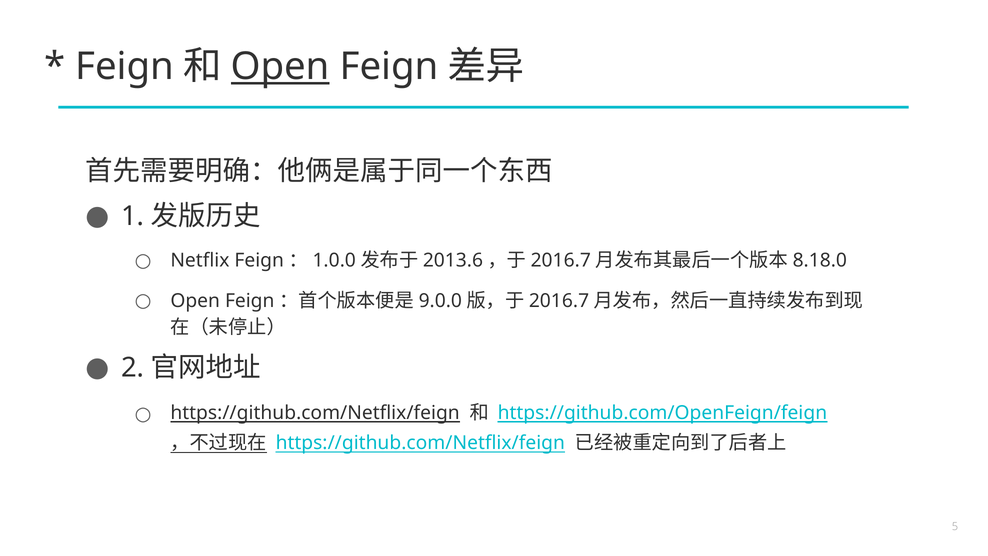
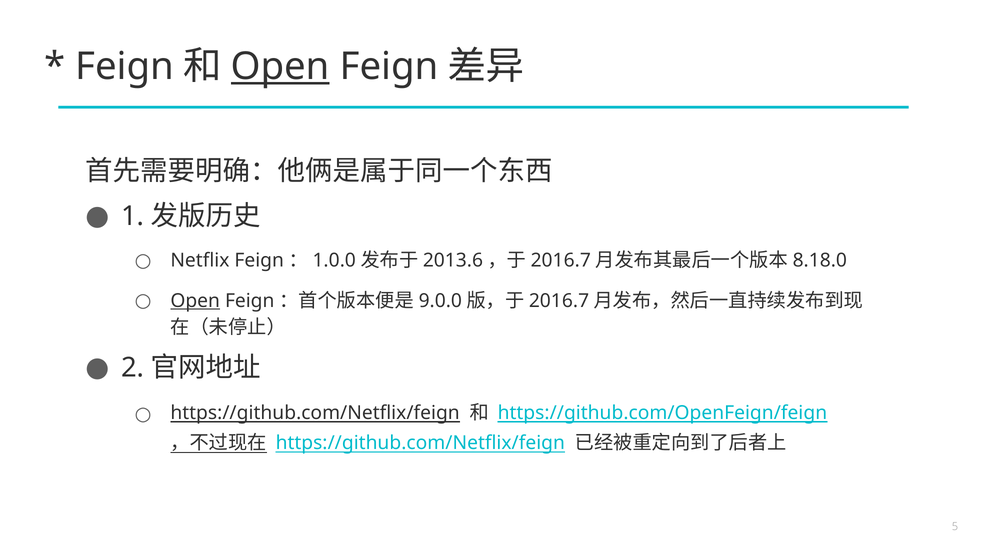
Open underline: none -> present (195, 301)
